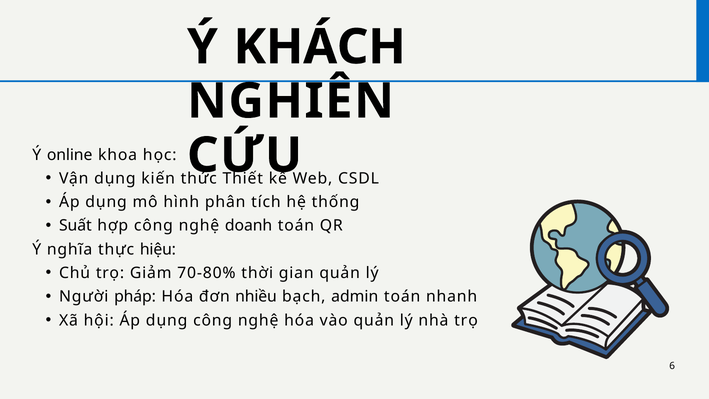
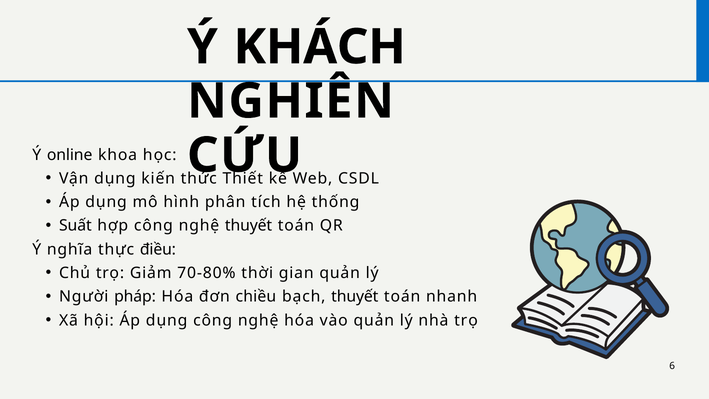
nghệ doanh: doanh -> thuyết (249, 226)
hiệu: hiệu -> điều (158, 249)
nhiều: nhiều -> chiều (256, 297)
bạch admin: admin -> thuyết (355, 297)
